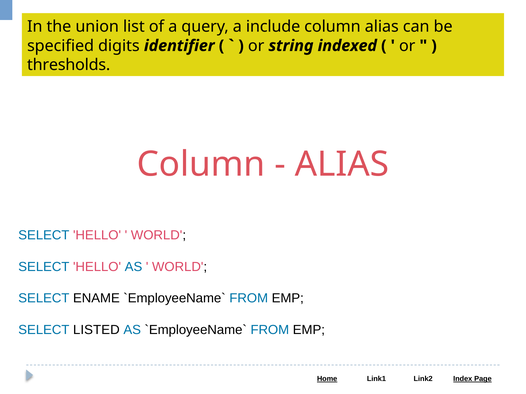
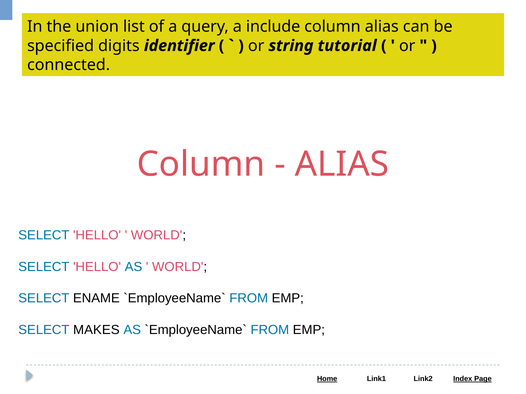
indexed: indexed -> tutorial (347, 46)
thresholds: thresholds -> connected (69, 65)
LISTED: LISTED -> MAKES (96, 330)
